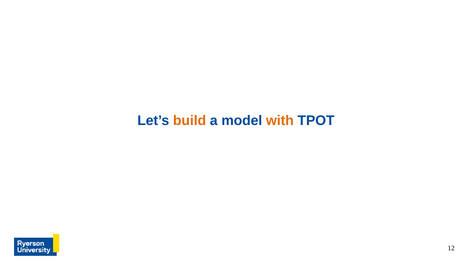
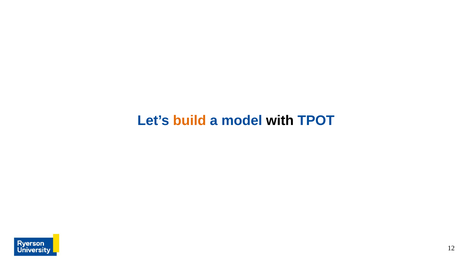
with colour: orange -> black (280, 120)
